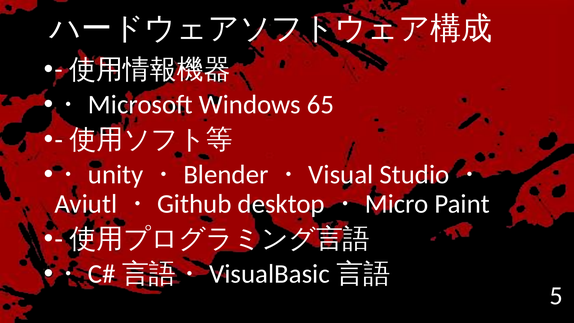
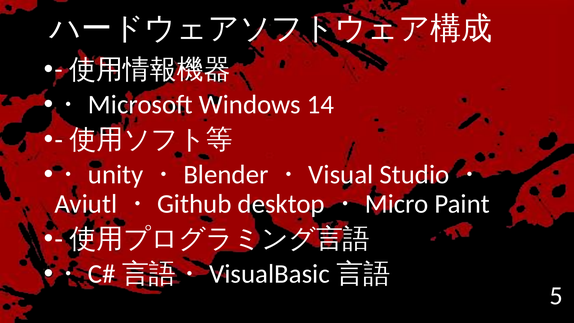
65: 65 -> 14 (320, 105)
